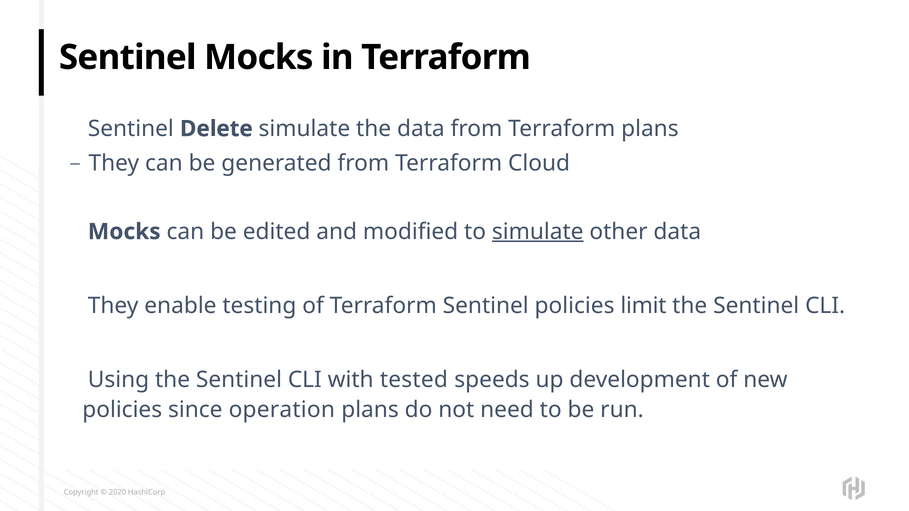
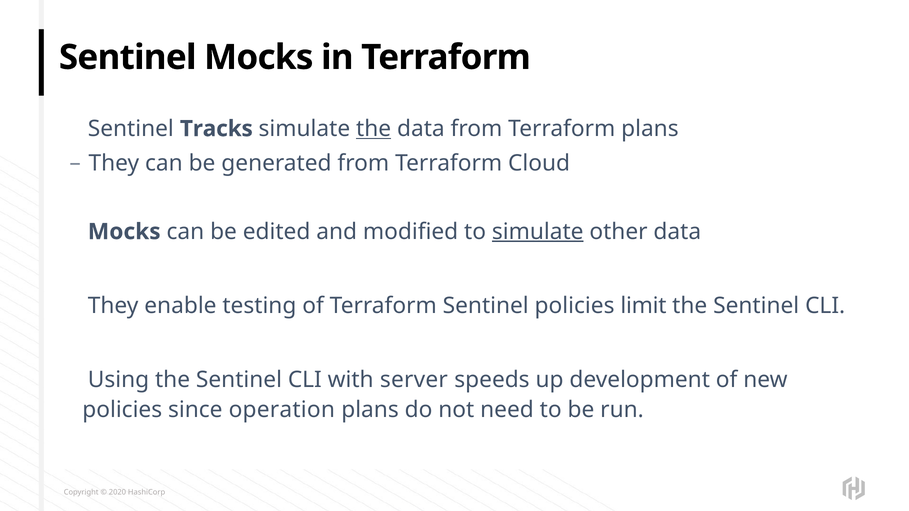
Delete: Delete -> Tracks (216, 129)
the underline: none -> present (374, 129)
tested: tested -> server (414, 380)
